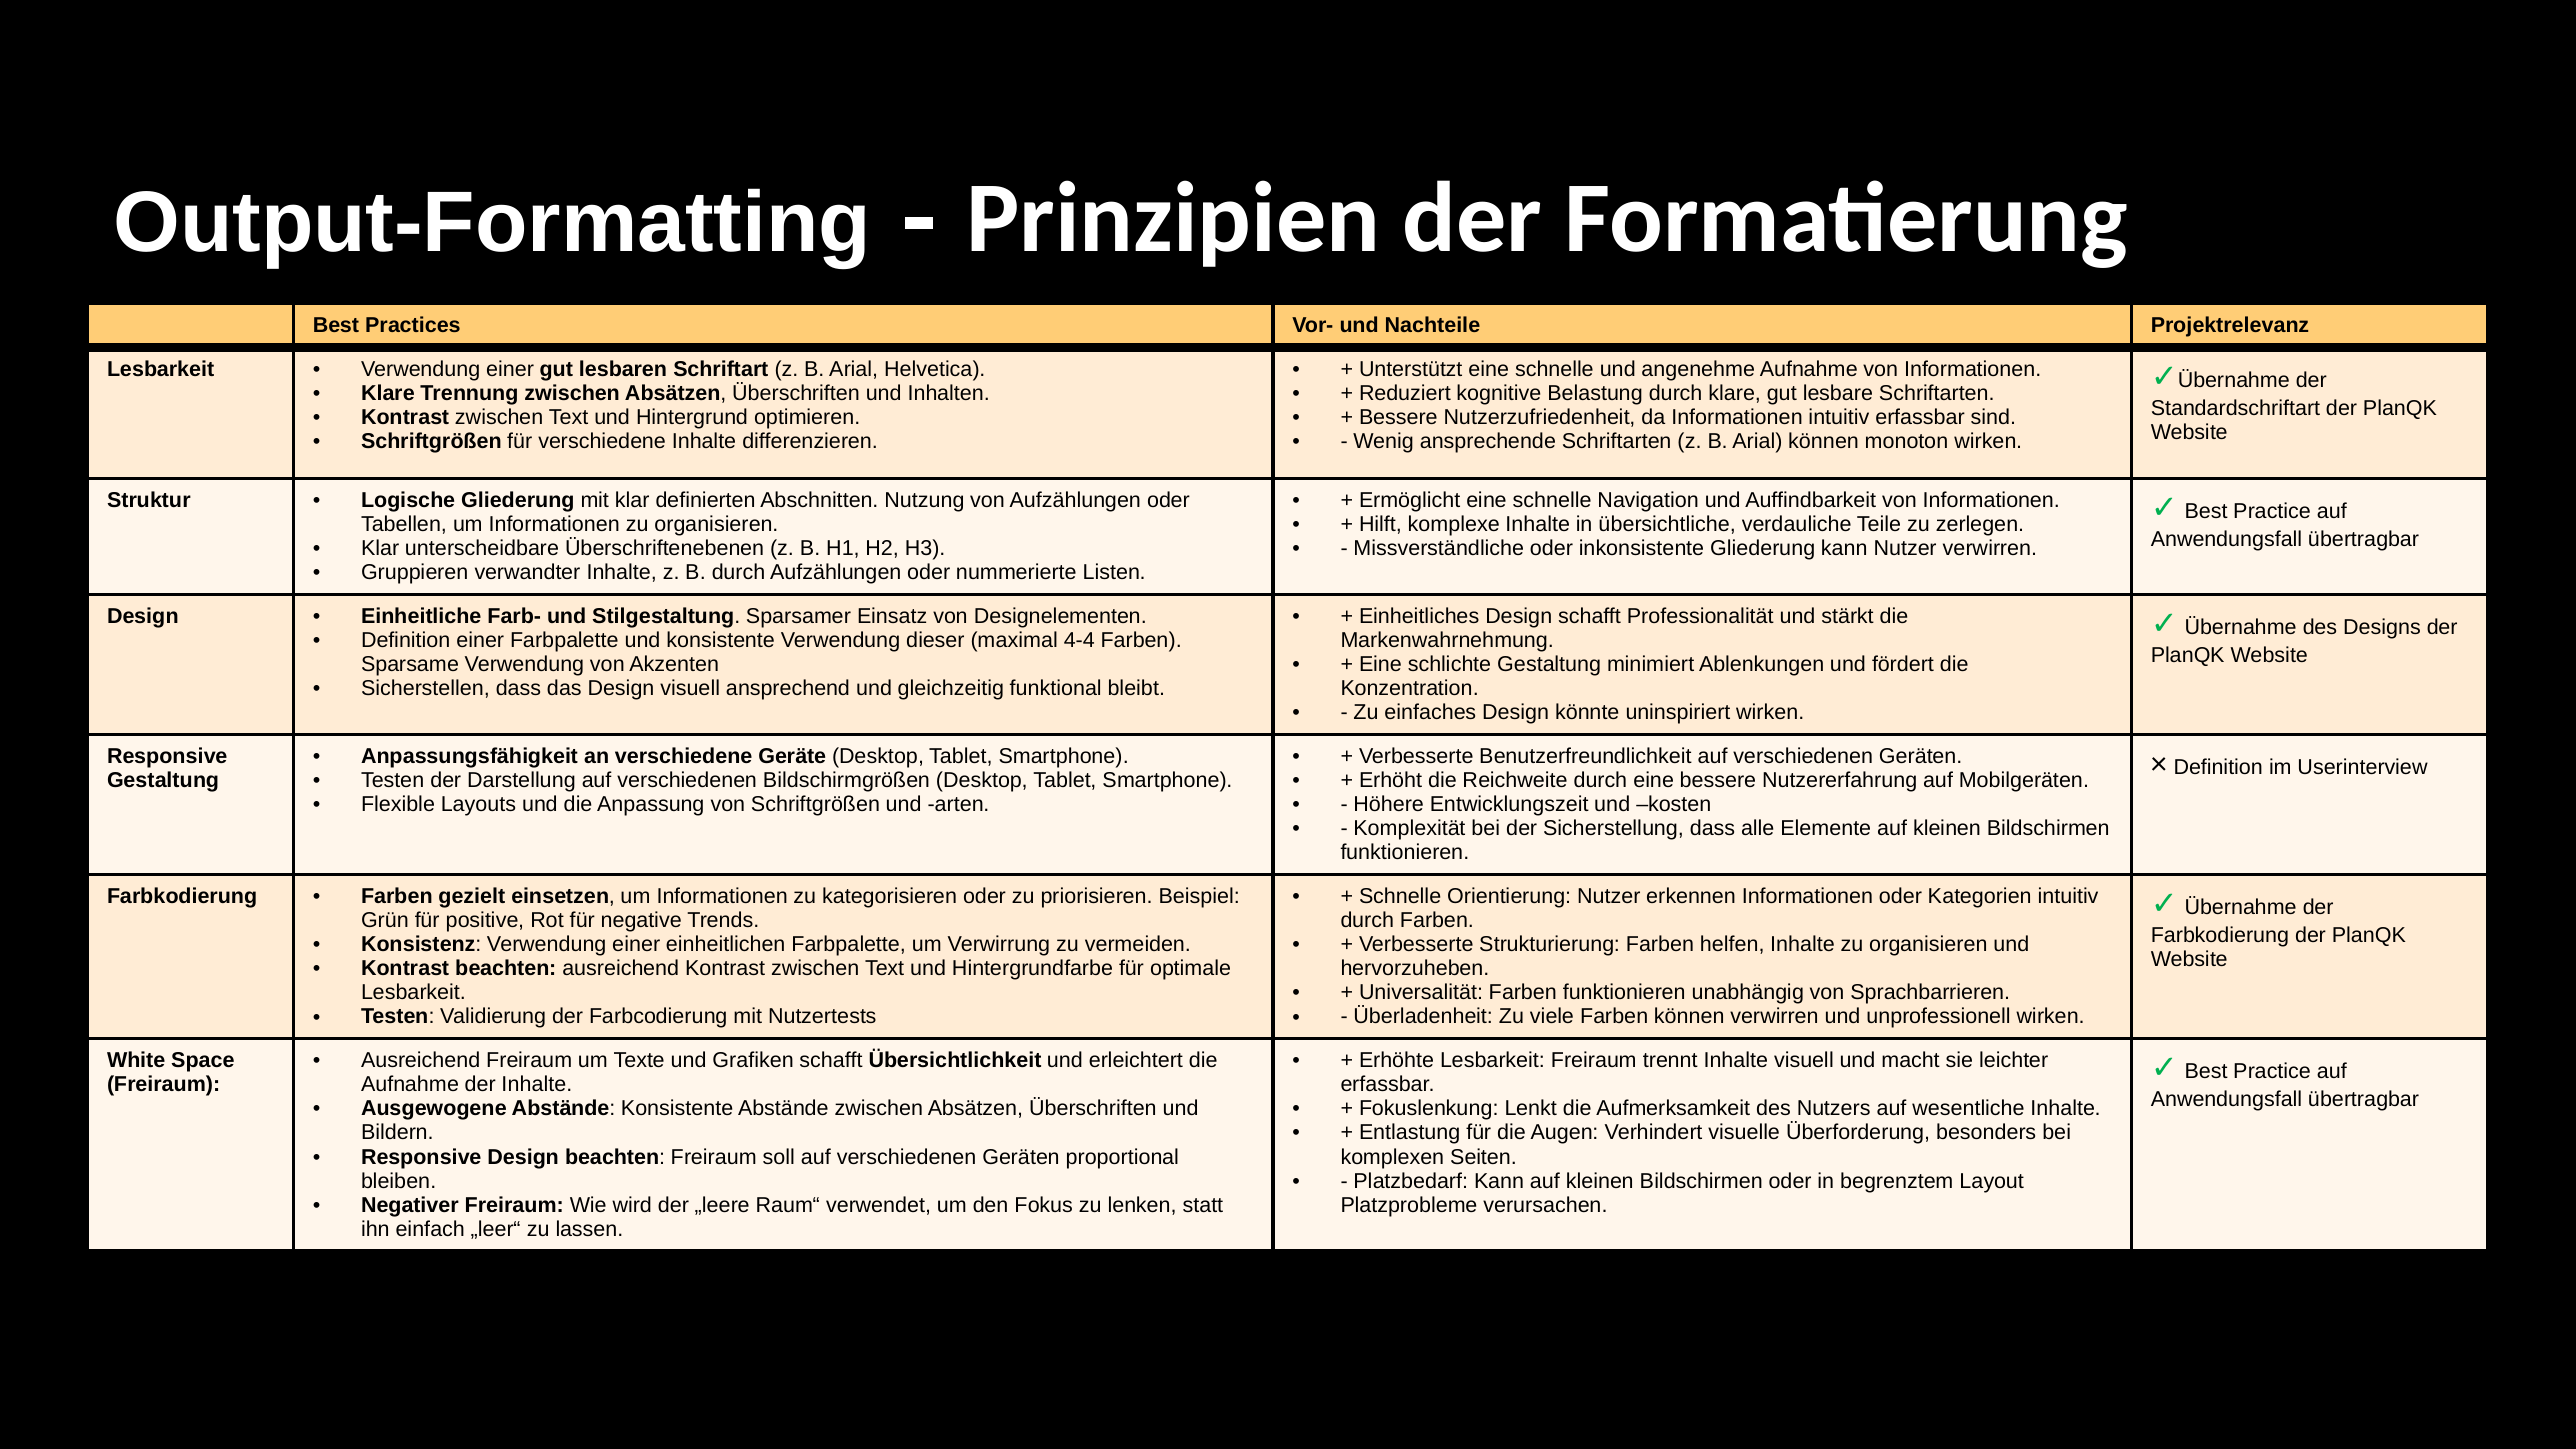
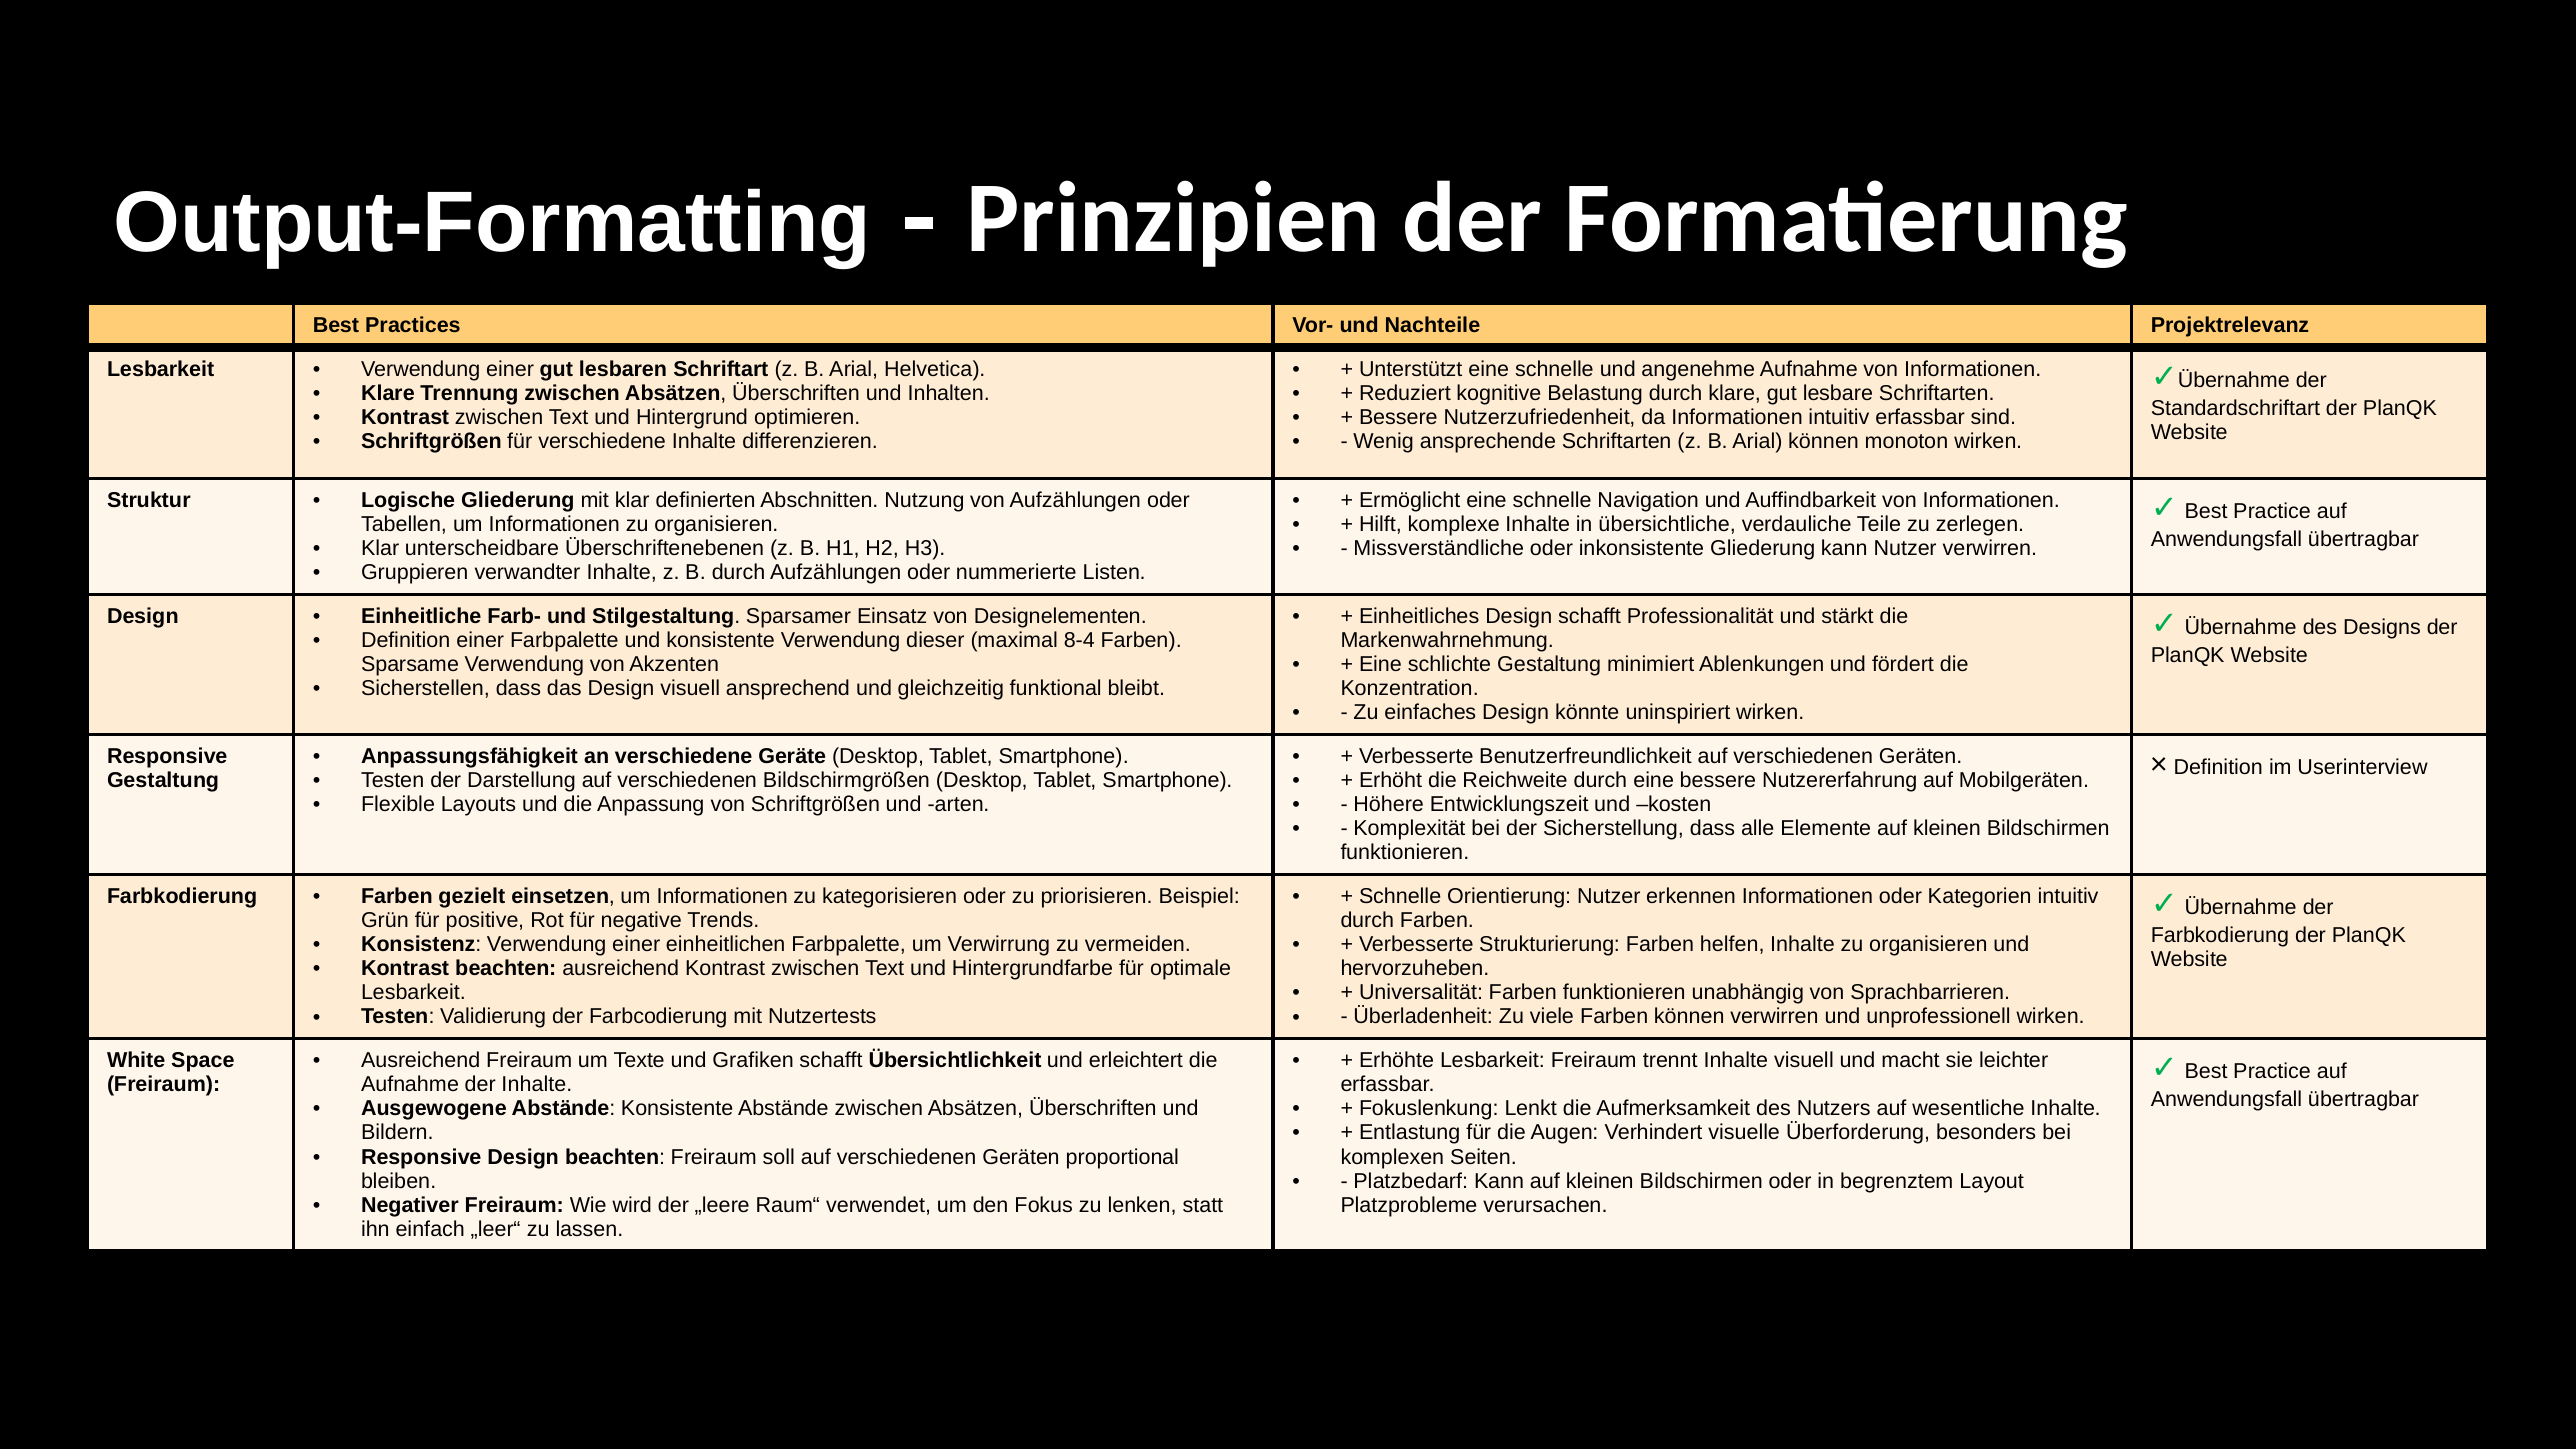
4-4: 4-4 -> 8-4 (1079, 640)
